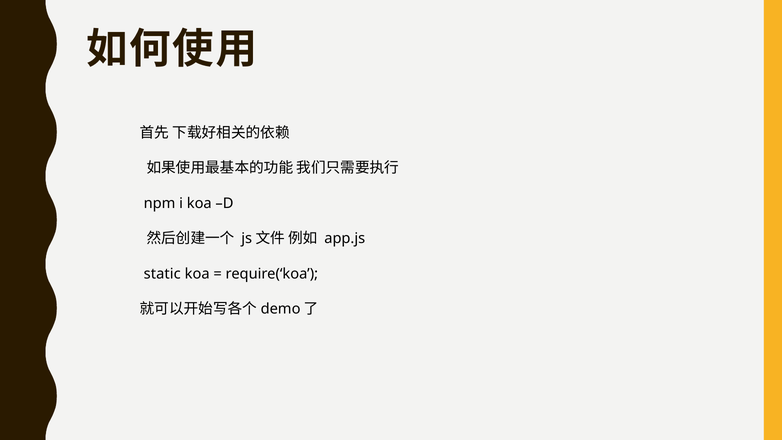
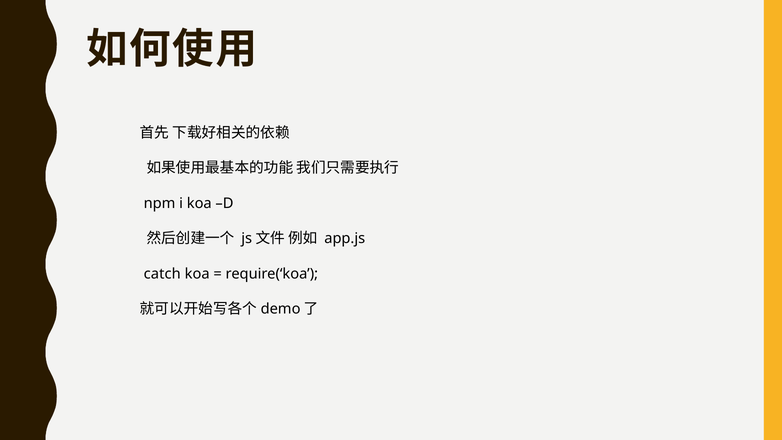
static: static -> catch (162, 274)
